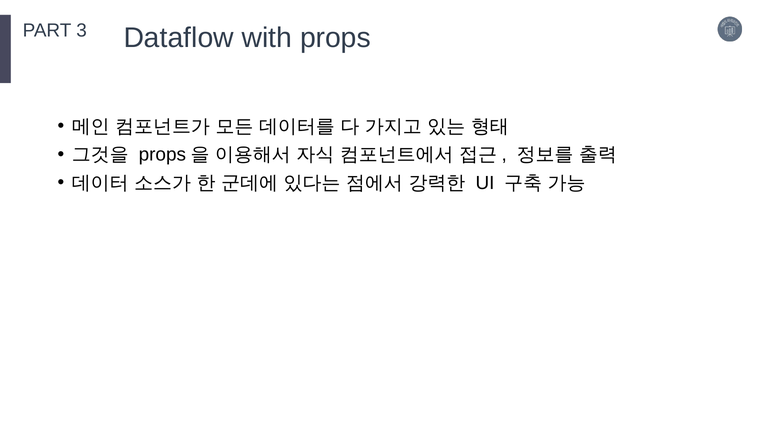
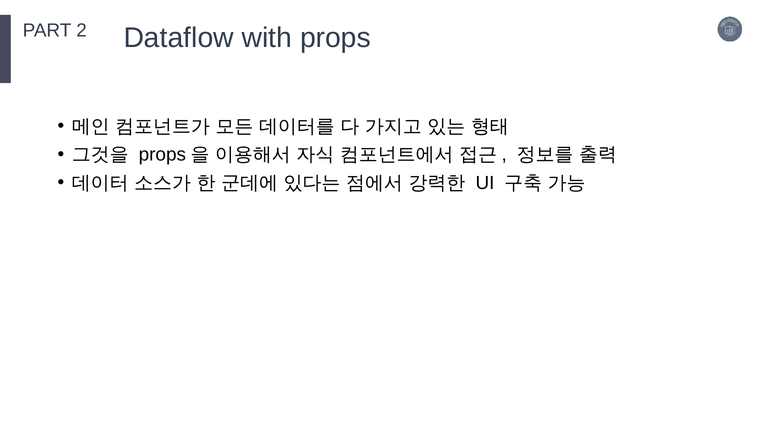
3: 3 -> 2 (82, 30)
